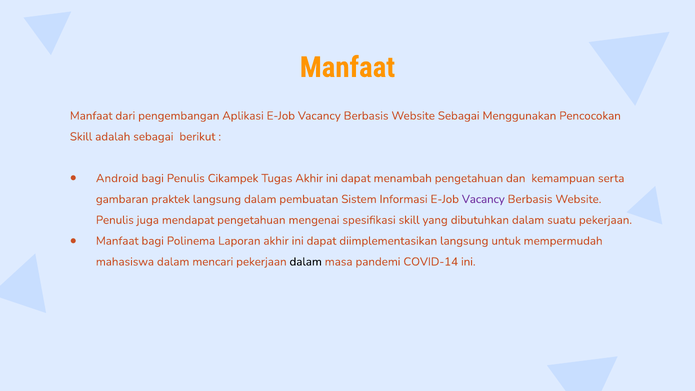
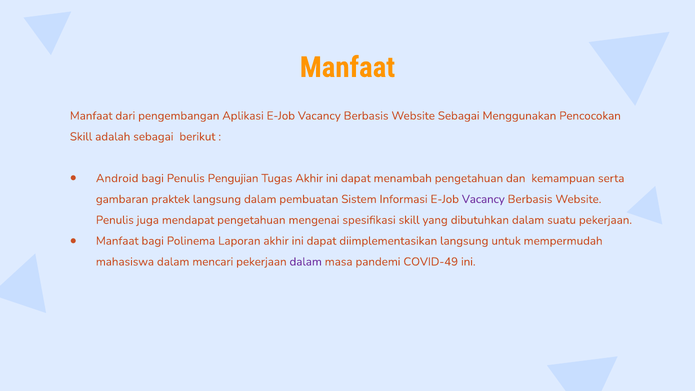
Cikampek: Cikampek -> Pengujian (233, 178)
dalam colour: black -> purple (306, 262)
COVID-14: COVID-14 -> COVID-49 (431, 262)
